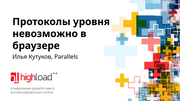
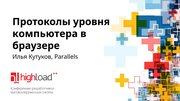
невозможно: невозможно -> компьютера (45, 34)
